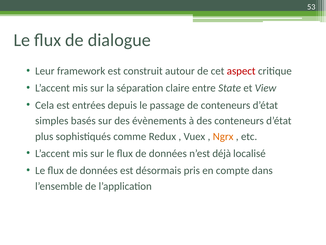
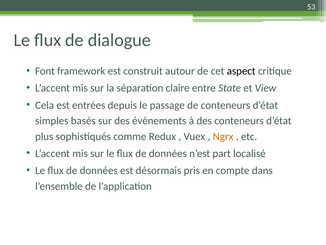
Leur: Leur -> Font (45, 71)
aspect colour: red -> black (241, 71)
déjà: déjà -> part (222, 153)
